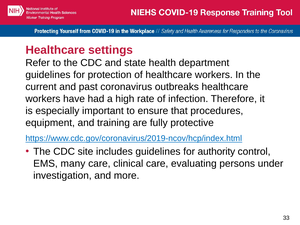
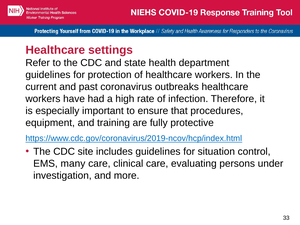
authority: authority -> situation (216, 152)
